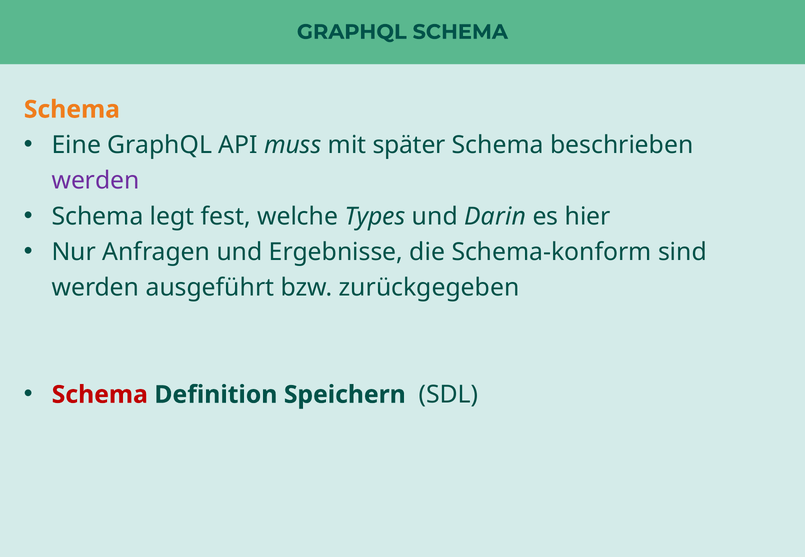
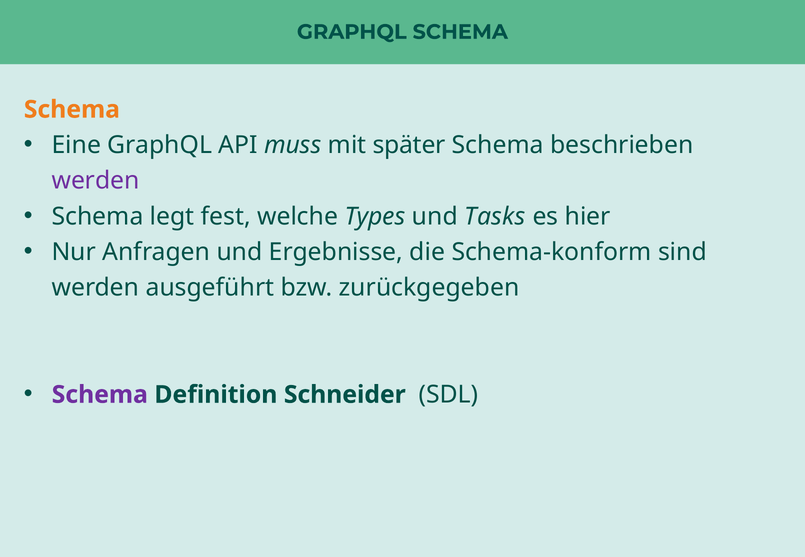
Darin: Darin -> Tasks (495, 217)
Schema colour: red -> purple (100, 395)
Speichern: Speichern -> Schneider (345, 395)
